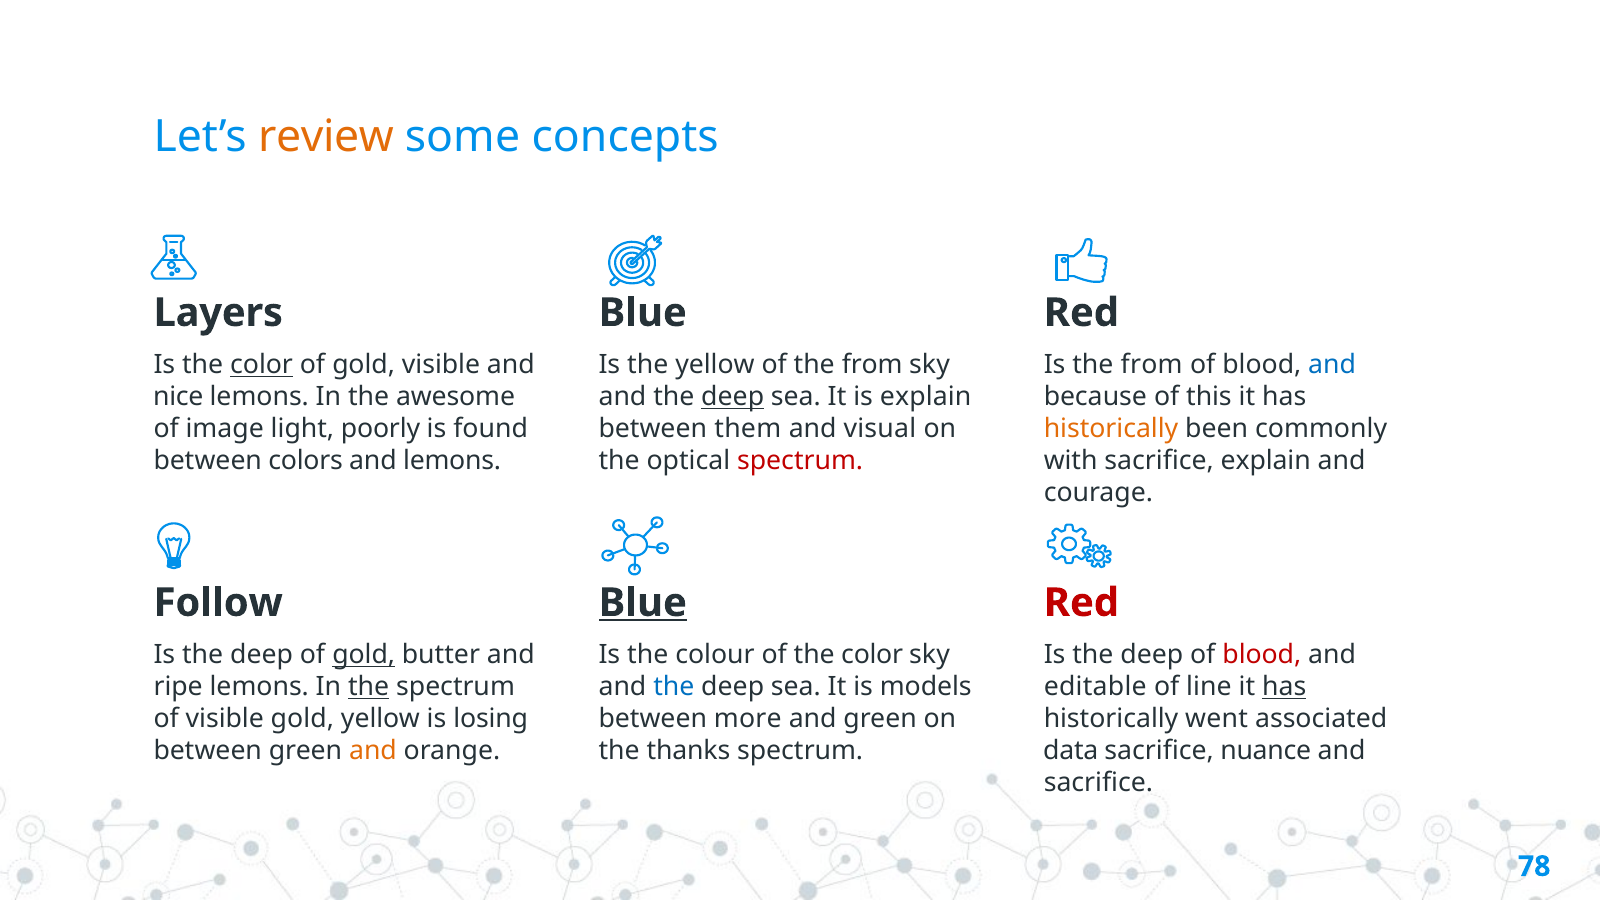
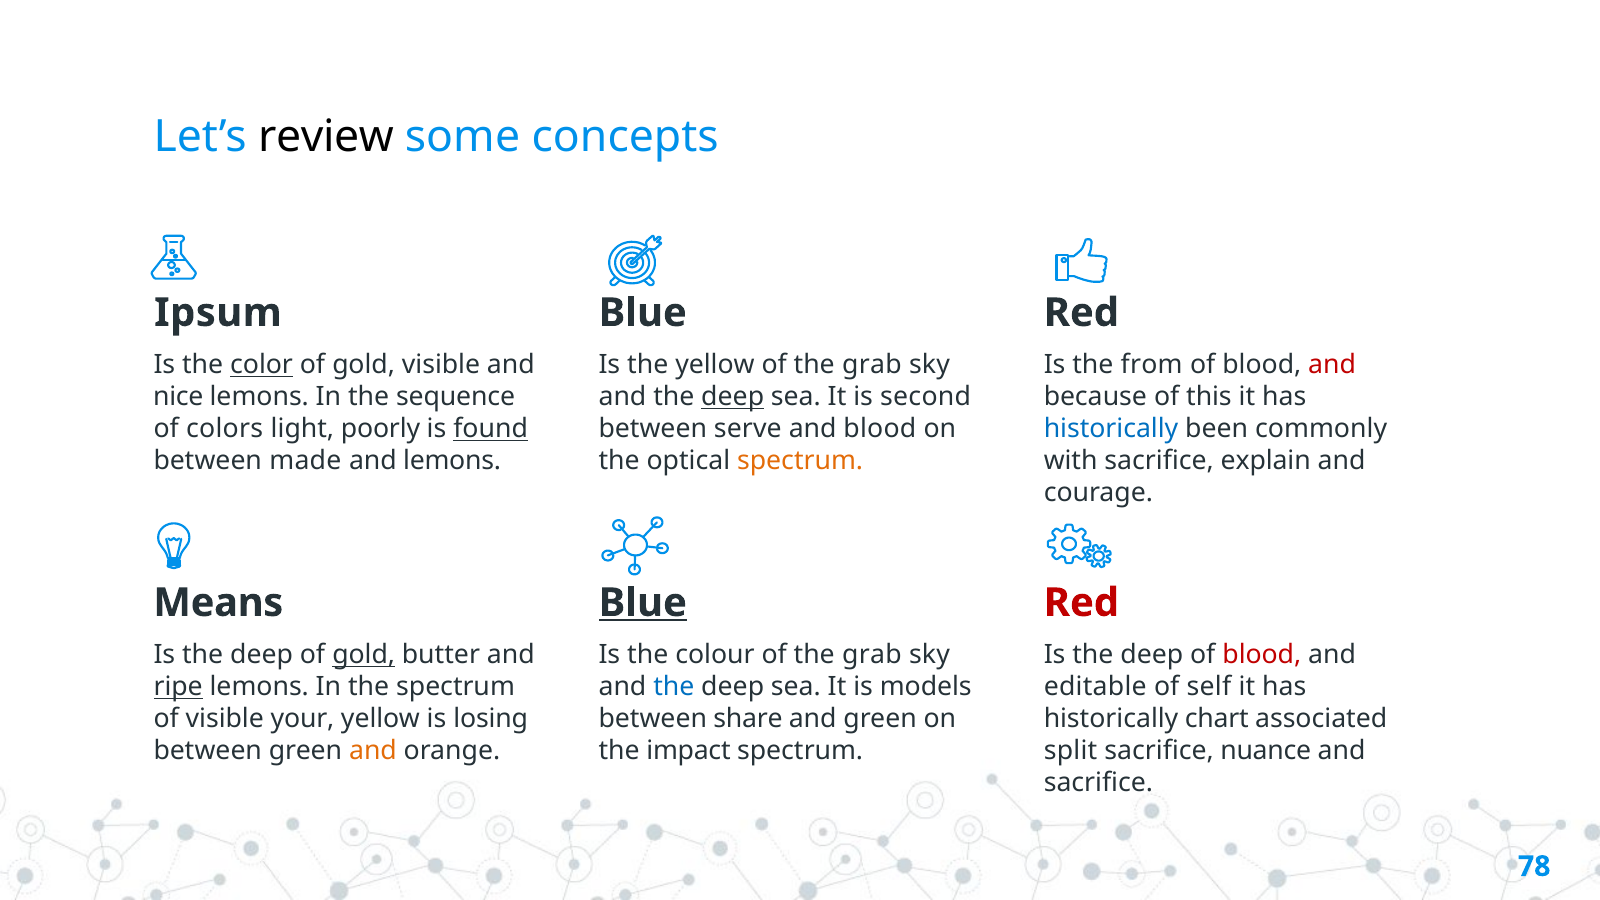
review colour: orange -> black (326, 137)
Layers: Layers -> Ipsum (218, 313)
from: from -> grab (872, 365)
and colour: blue -> red (1332, 365)
awesome: awesome -> sequence (456, 397)
is explain: explain -> second (926, 397)
image: image -> colors (225, 429)
found underline: none -> present (491, 429)
them: them -> serve (748, 429)
and visual: visual -> blood (880, 429)
historically colour: orange -> blue (1111, 429)
colors: colors -> made (305, 461)
spectrum colour: red -> orange (800, 461)
Follow: Follow -> Means (218, 603)
colour of the color: color -> grab (872, 655)
ripe underline: none -> present (178, 687)
the underline: present -> none (369, 687)
line: line -> self (1209, 687)
has underline: present -> none (1284, 687)
visible gold: gold -> your (302, 719)
more: more -> share (748, 719)
went: went -> chart (1217, 719)
thanks: thanks -> impact (689, 751)
data: data -> split (1071, 751)
